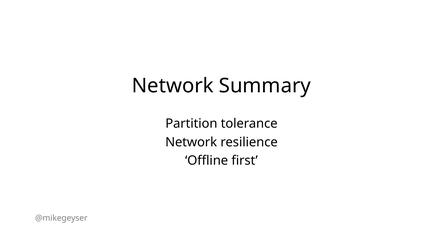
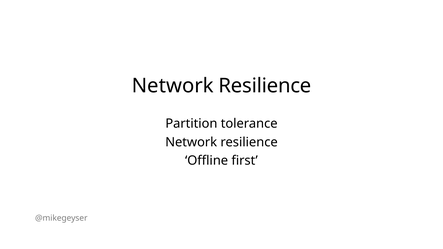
Summary: Summary -> Resilience (265, 86)
